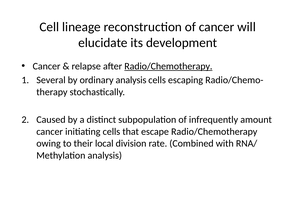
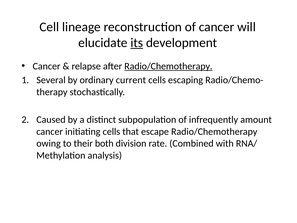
its underline: none -> present (137, 43)
ordinary analysis: analysis -> current (131, 80)
local: local -> both (104, 143)
